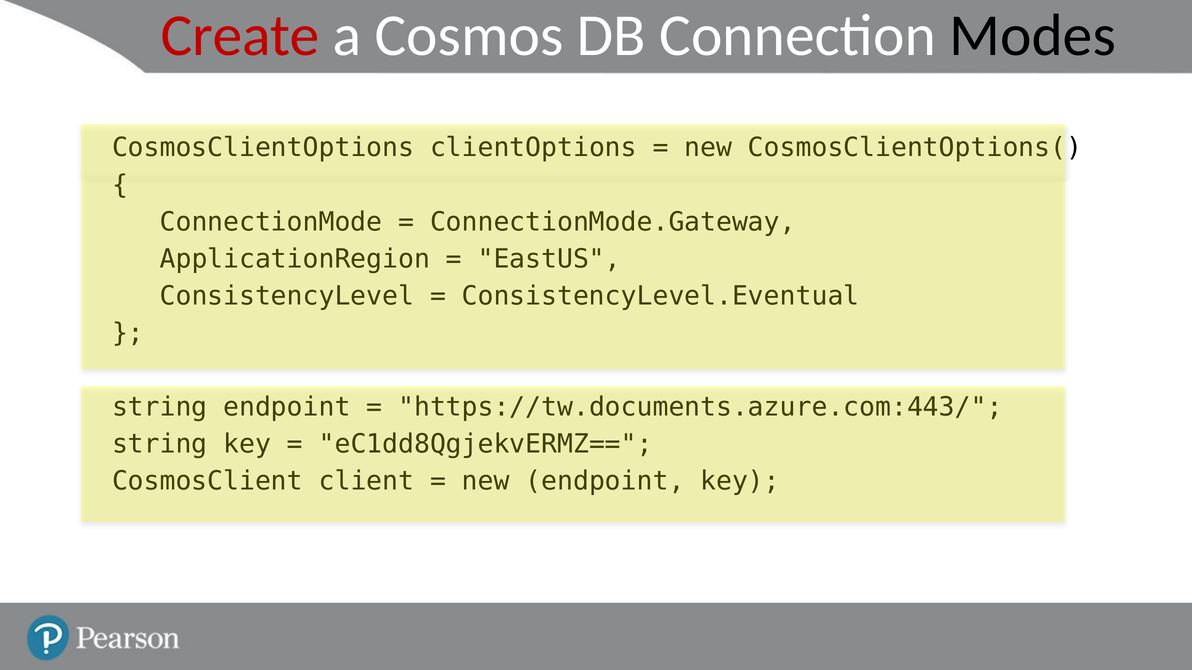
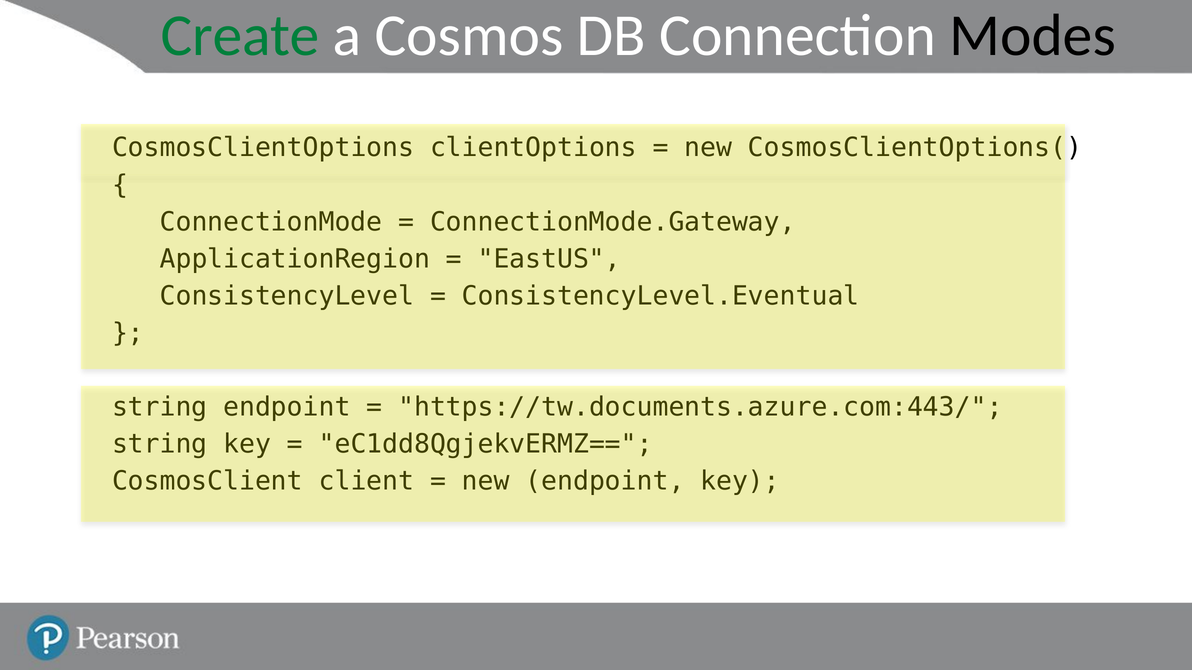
Create colour: red -> green (240, 36)
